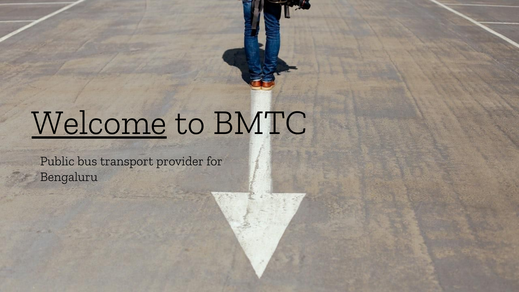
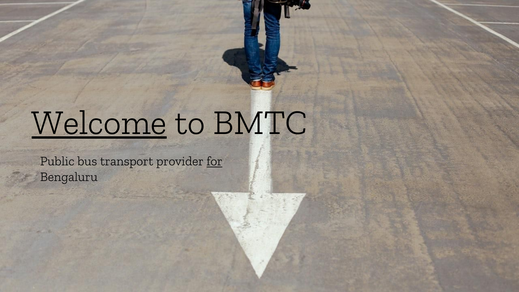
for underline: none -> present (215, 161)
